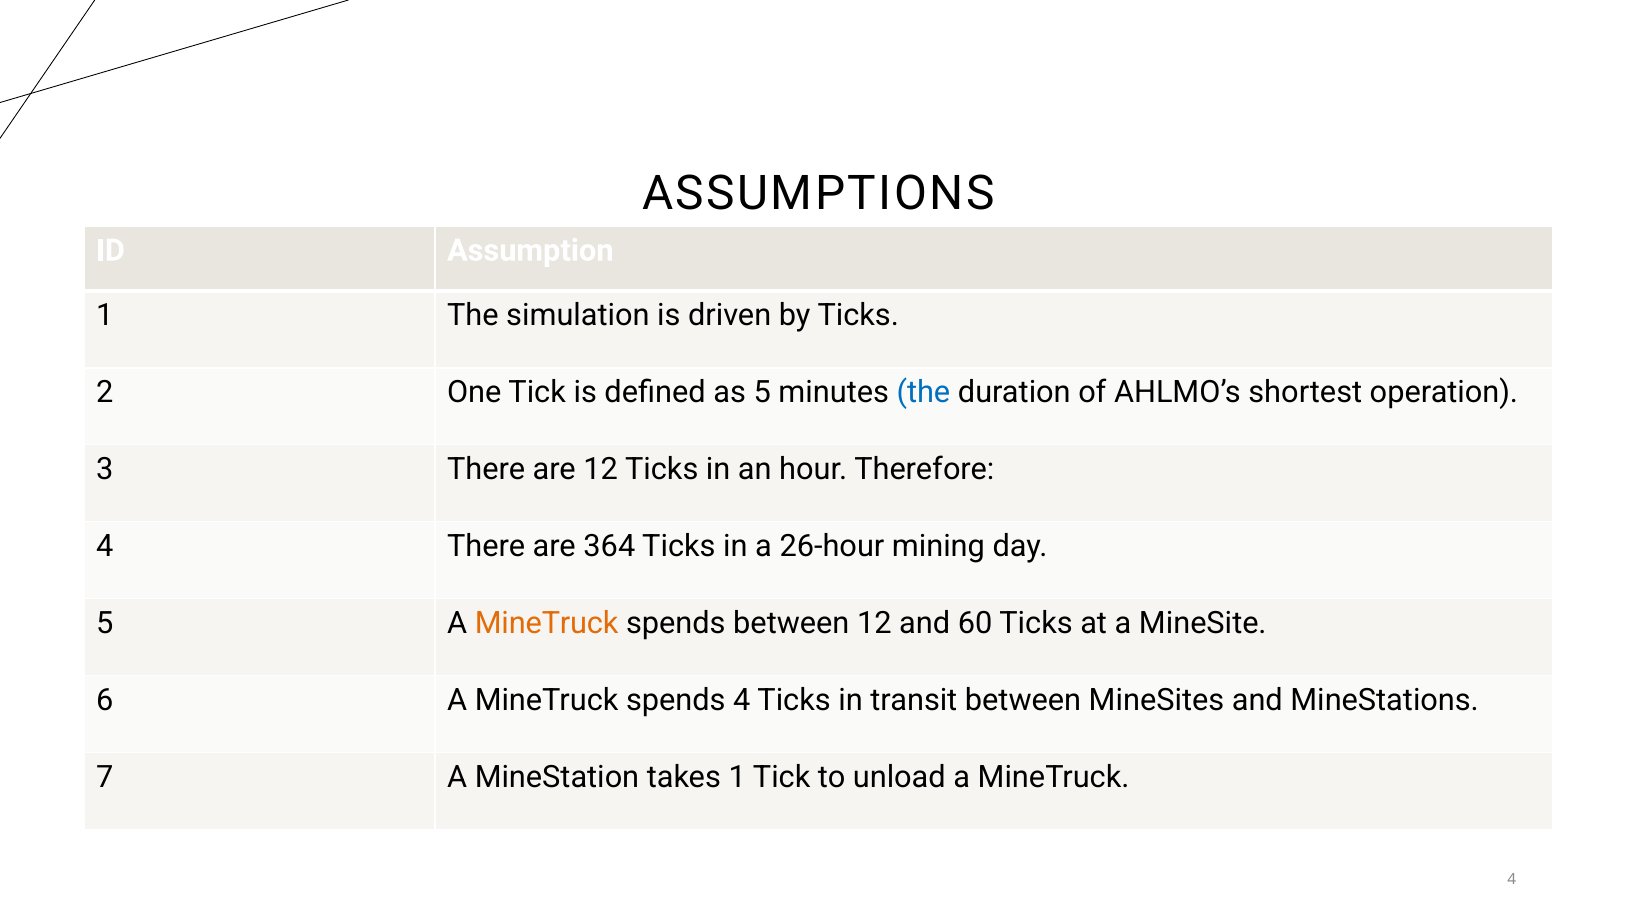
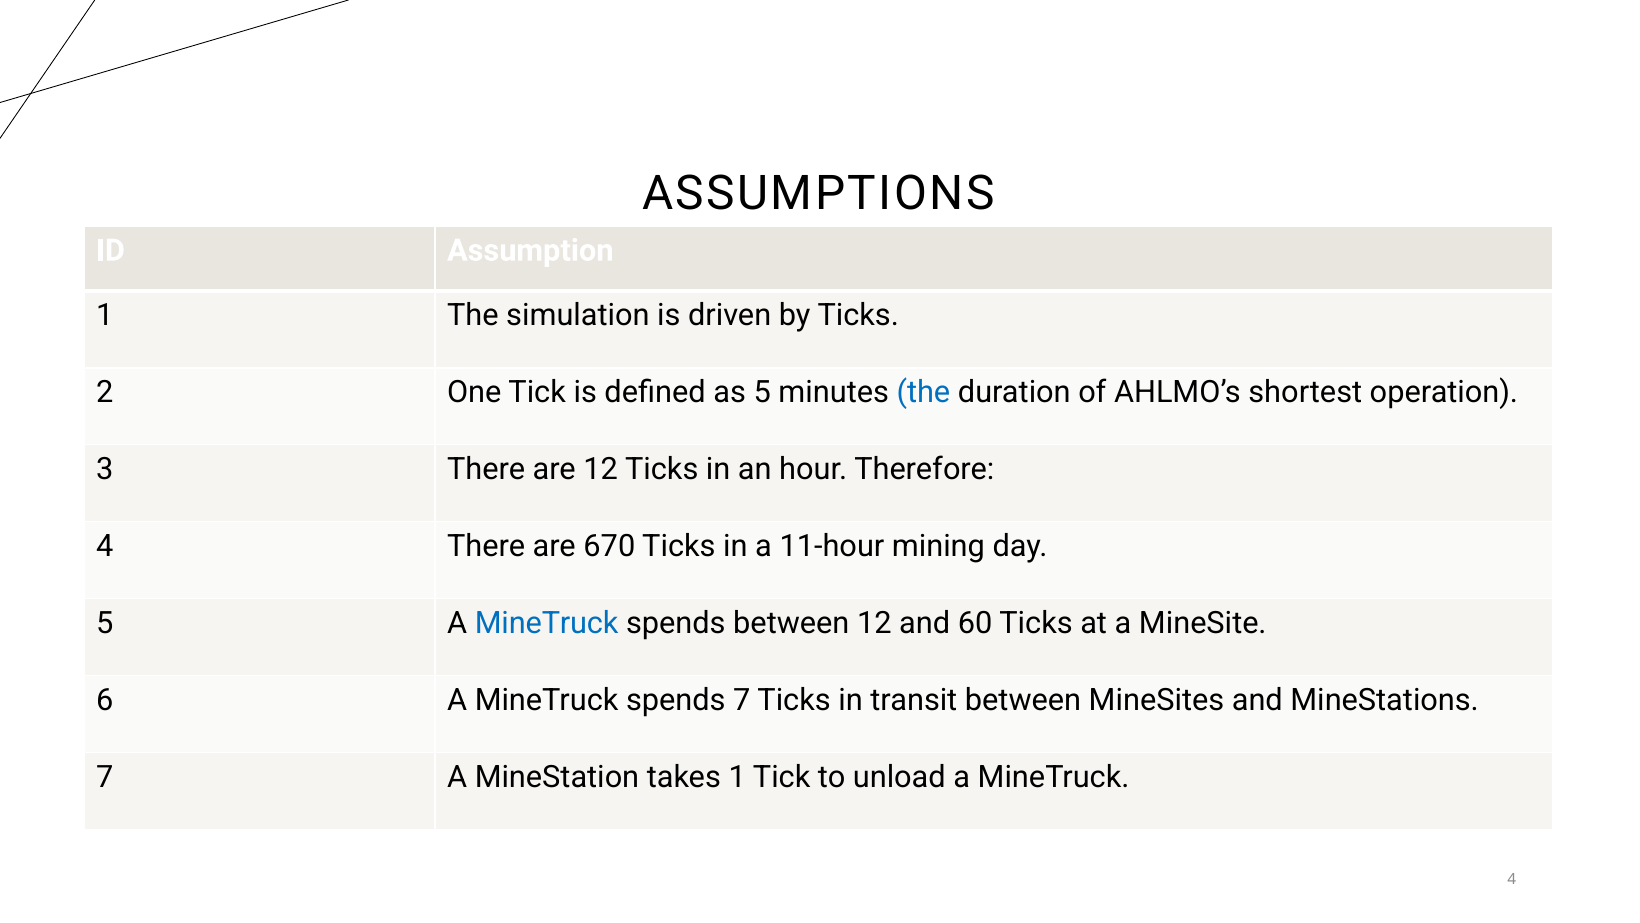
364: 364 -> 670 (609, 546)
26-hour: 26-hour -> 11-hour (832, 546)
MineTruck colour: orange -> blue (547, 623)
spends 4: 4 -> 7 (742, 700)
